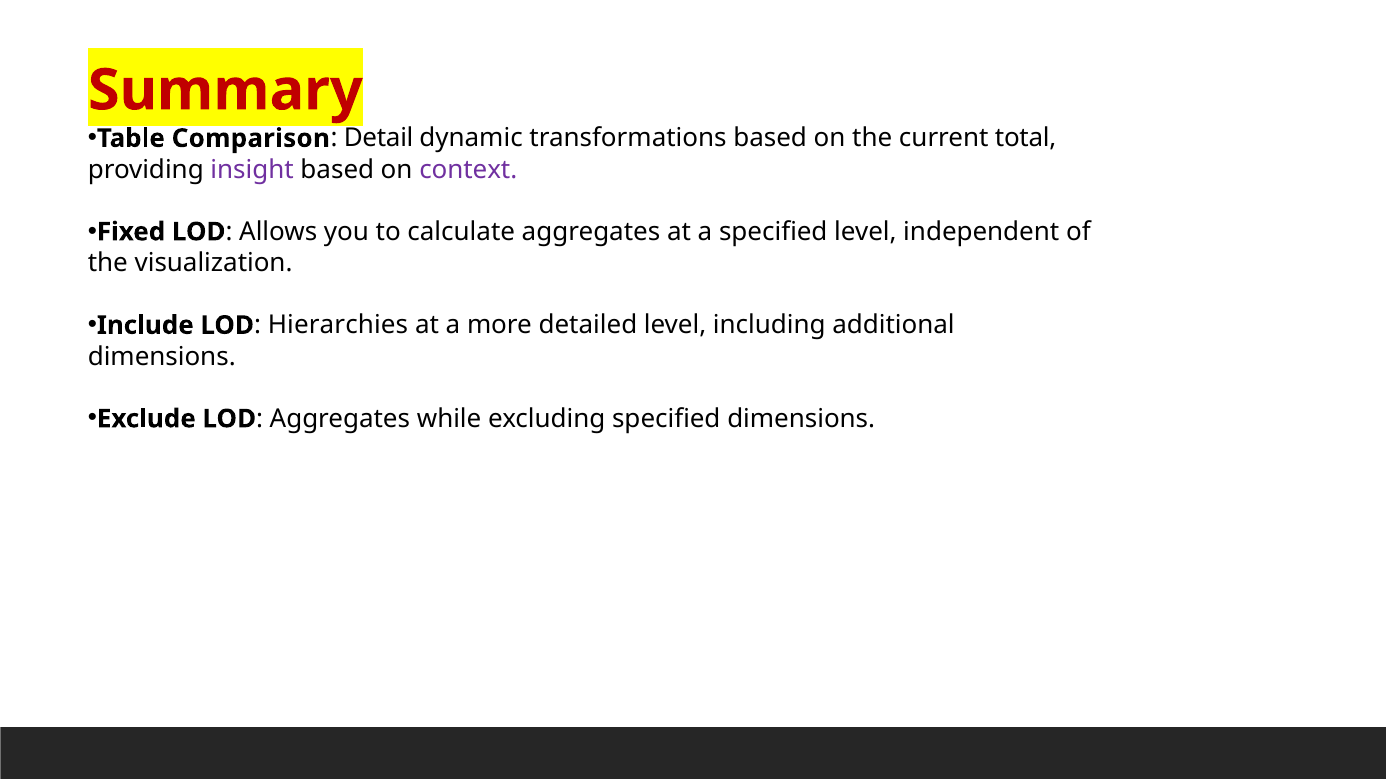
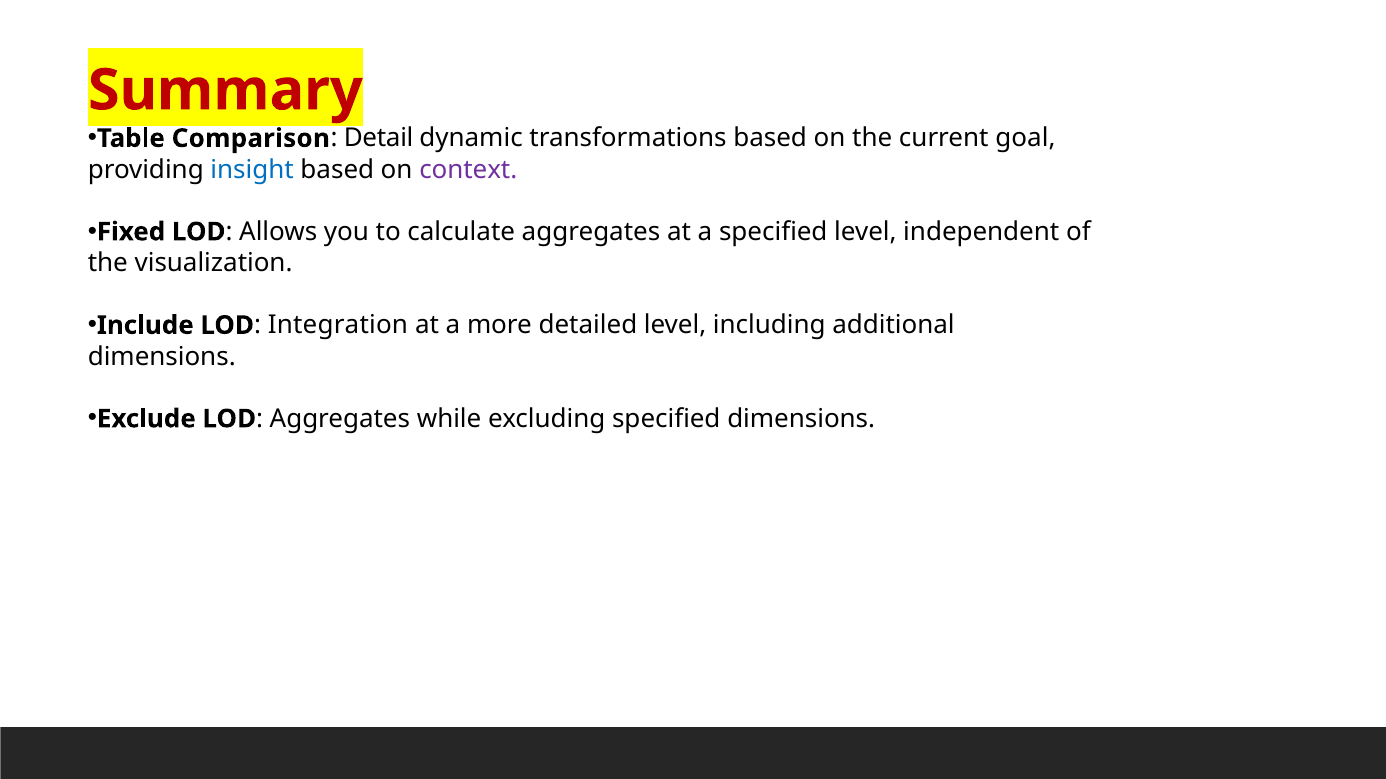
total: total -> goal (1025, 138)
insight colour: purple -> blue (252, 170)
Hierarchies: Hierarchies -> Integration (338, 326)
